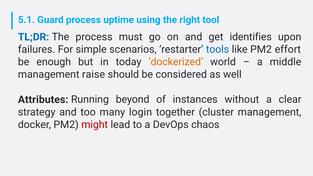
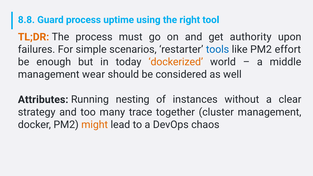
5.1: 5.1 -> 8.8 (26, 20)
TL;DR colour: blue -> orange (34, 37)
identifies: identifies -> authority (251, 37)
raise: raise -> wear (94, 75)
beyond: beyond -> nesting (133, 100)
login: login -> trace (141, 112)
might colour: red -> orange (95, 125)
